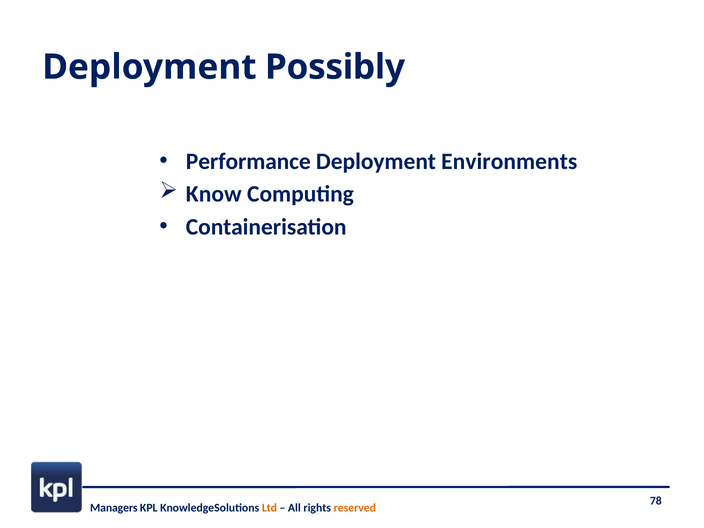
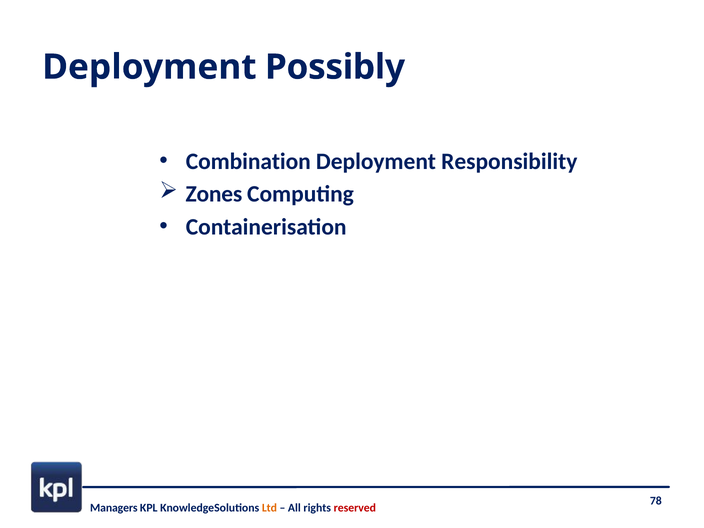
Performance: Performance -> Combination (248, 161)
Environments: Environments -> Responsibility (509, 161)
Know: Know -> Zones (214, 194)
reserved colour: orange -> red (355, 508)
